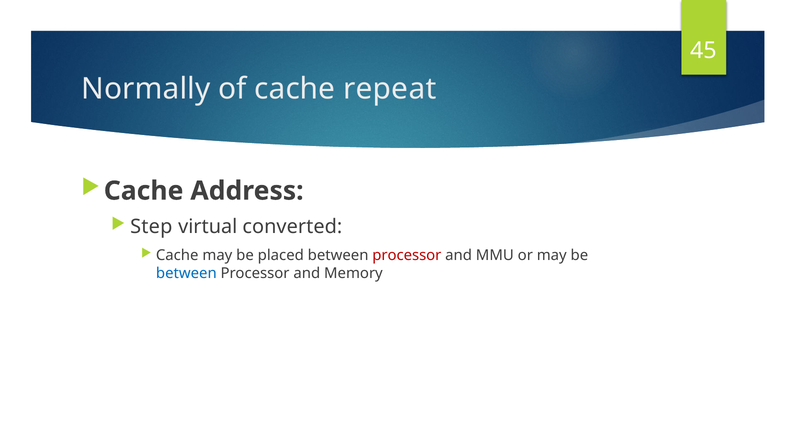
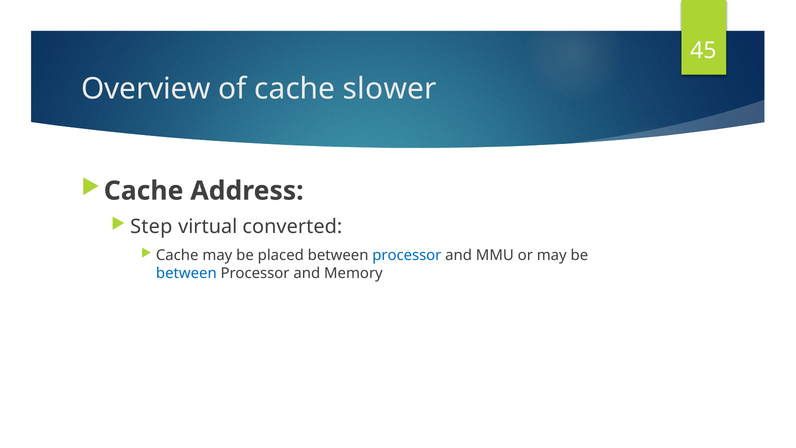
Normally: Normally -> Overview (146, 89)
repeat: repeat -> slower (390, 89)
processor colour: red -> blue (407, 255)
